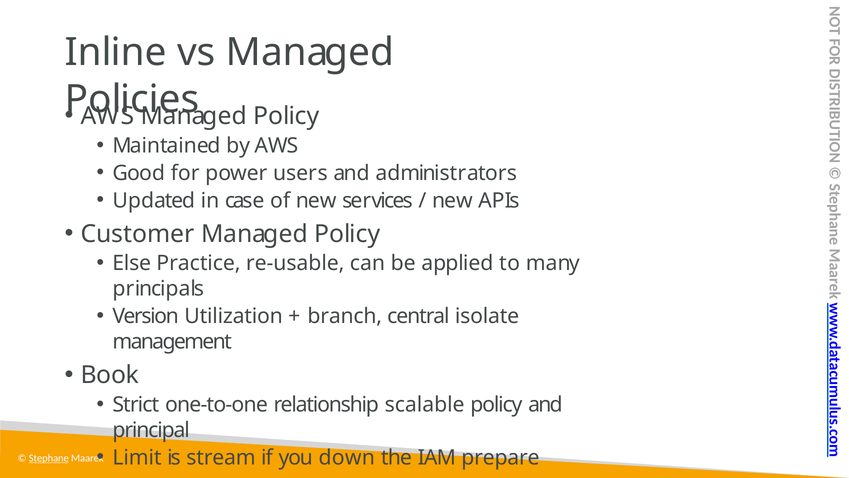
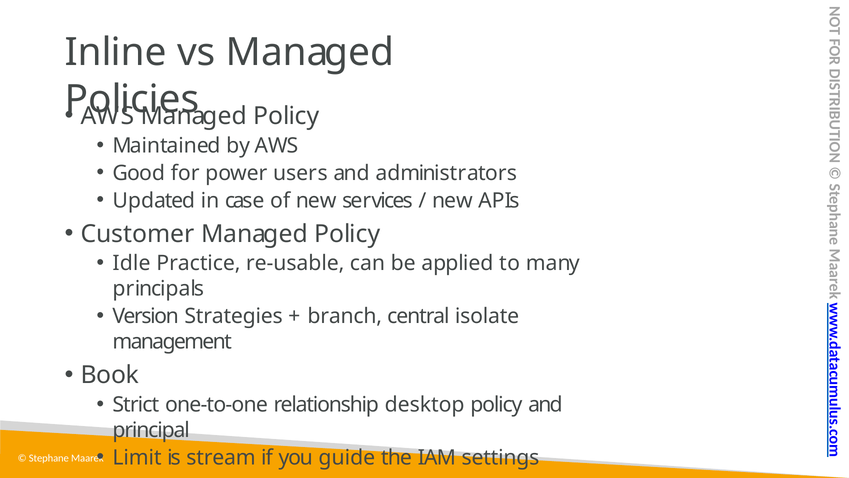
Else: Else -> Idle (132, 263)
Utilization: Utilization -> Strategies (234, 316)
scalable: scalable -> desktop (425, 404)
down: down -> guide (347, 457)
prepare: prepare -> settings (500, 457)
Stephane underline: present -> none (49, 458)
